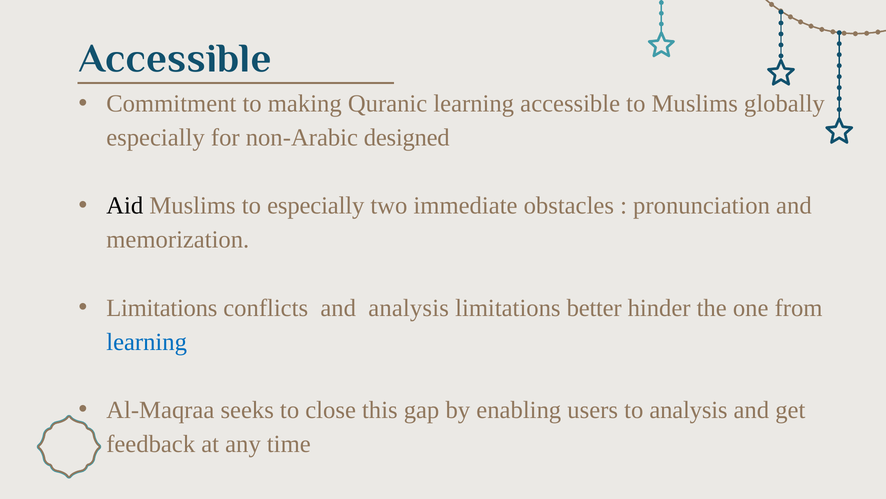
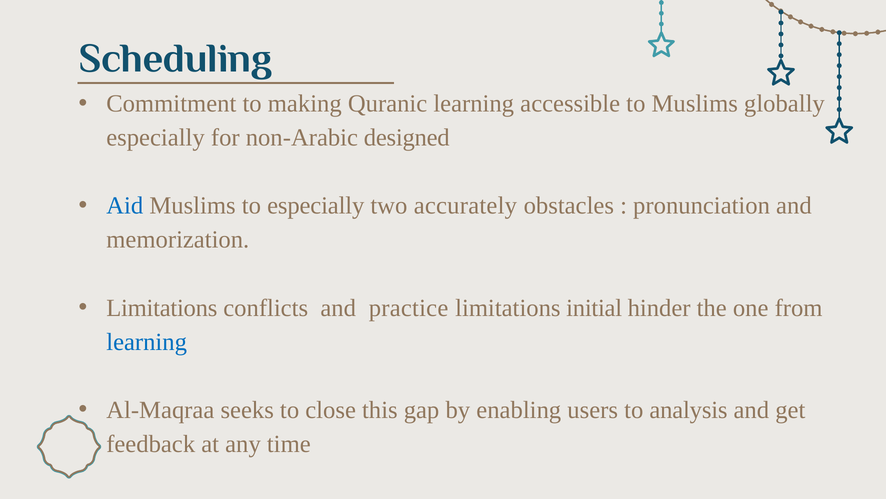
Accessible: Accessible -> Scheduling (175, 58)
Aid colour: black -> blue (125, 206)
immediate: immediate -> accurately (465, 206)
and analysis: analysis -> practice (409, 308)
better: better -> initial (594, 308)
